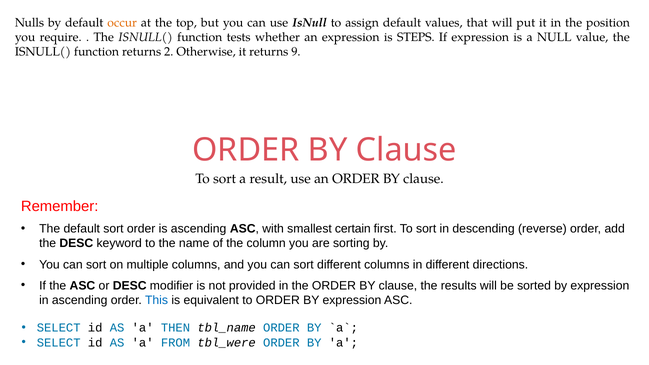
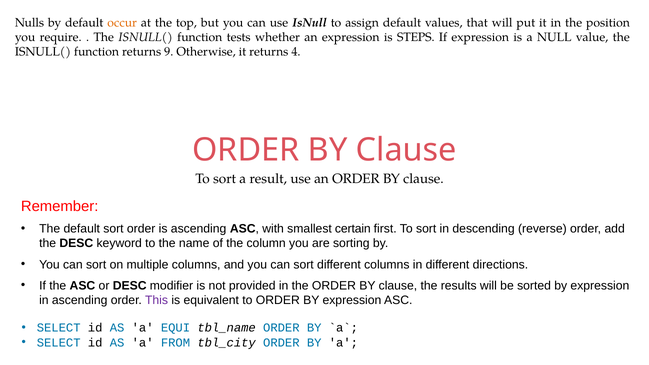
2: 2 -> 9 (169, 52)
9: 9 -> 4 (296, 52)
This colour: blue -> purple (157, 300)
THEN: THEN -> EQUI (175, 328)
tbl_were: tbl_were -> tbl_city (227, 343)
